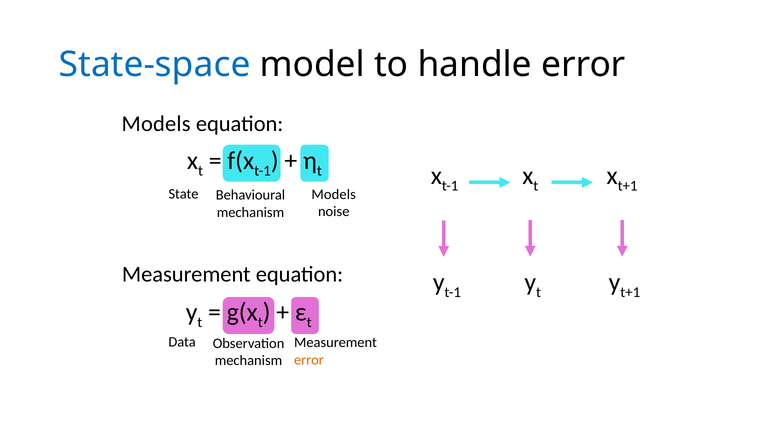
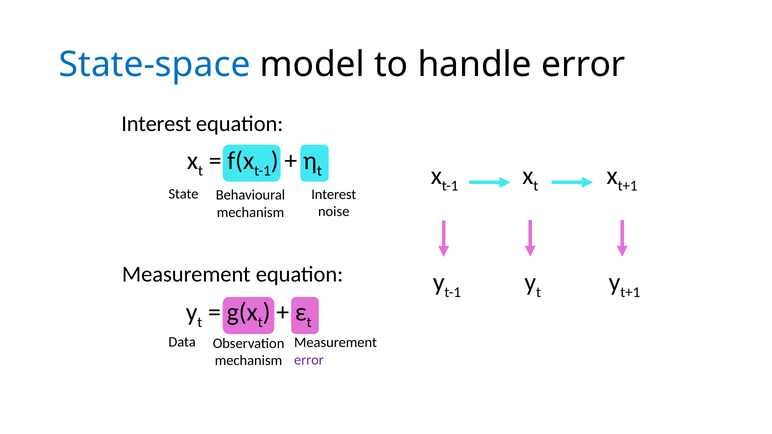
Models: Models -> Interest (156, 124)
Models: Models -> Interest (334, 194)
error colour: orange -> purple (309, 360)
